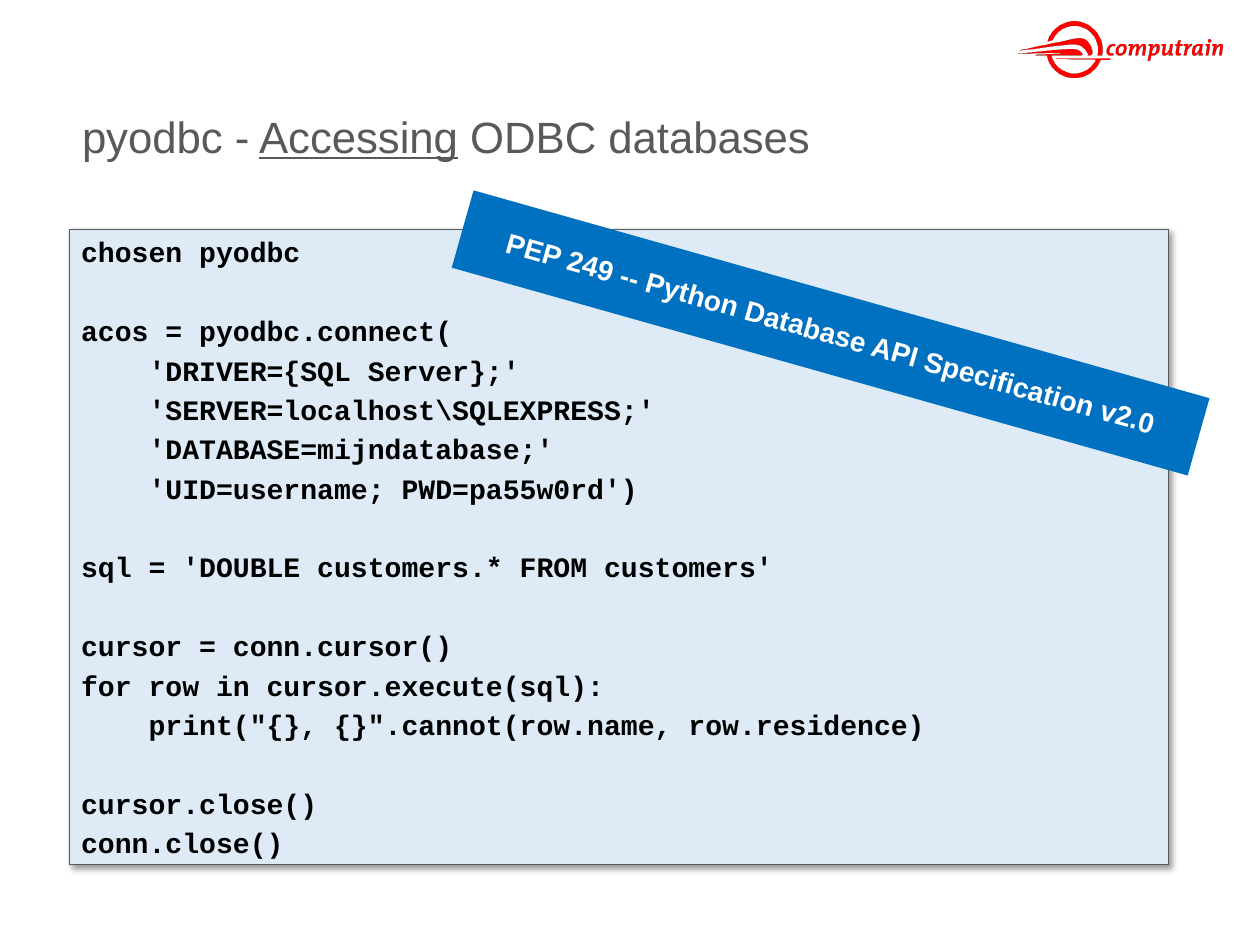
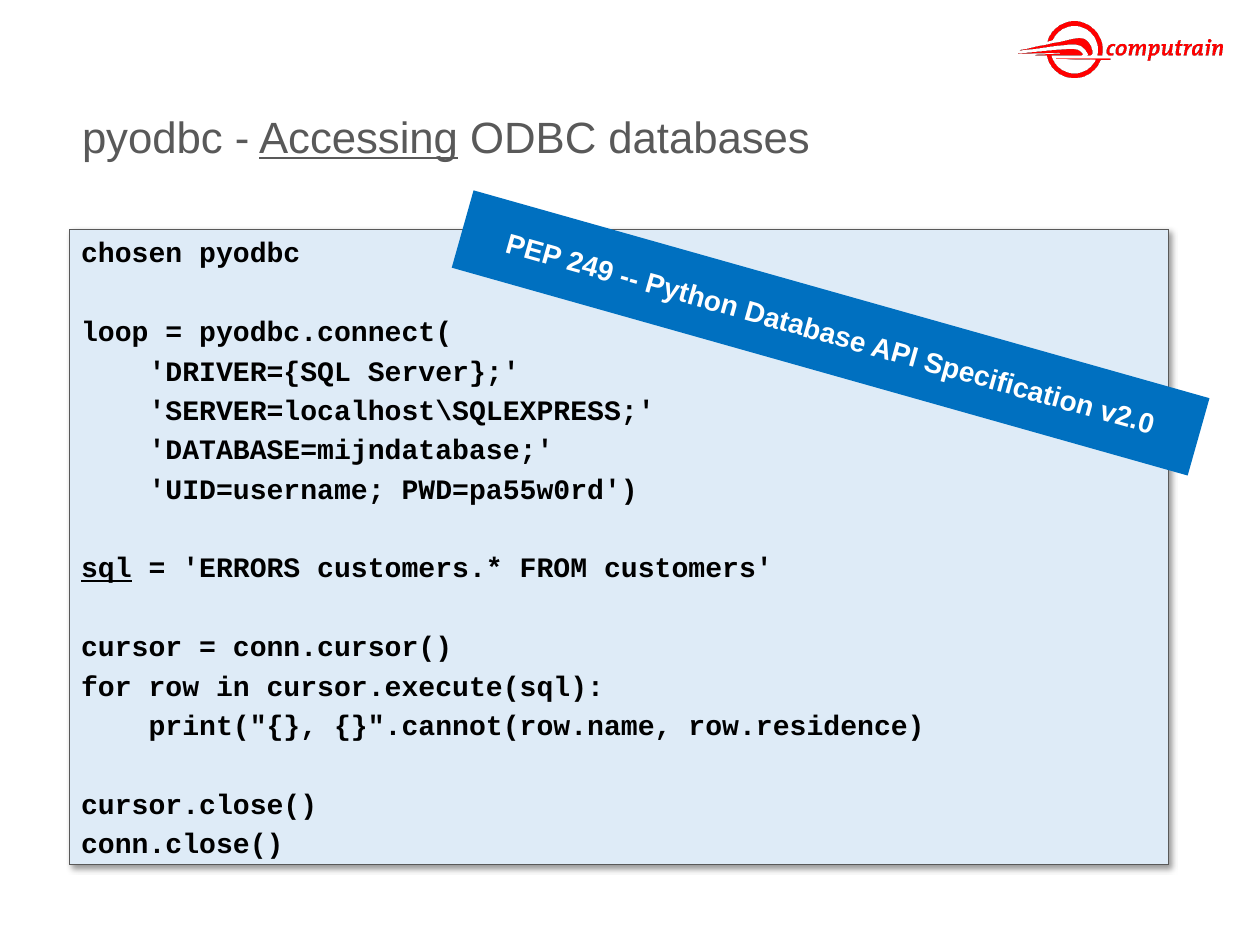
acos: acos -> loop (115, 332)
sql underline: none -> present (106, 569)
DOUBLE: DOUBLE -> ERRORS (241, 569)
